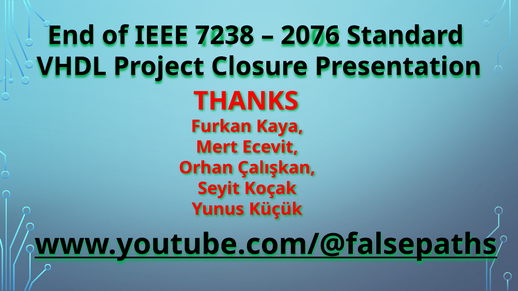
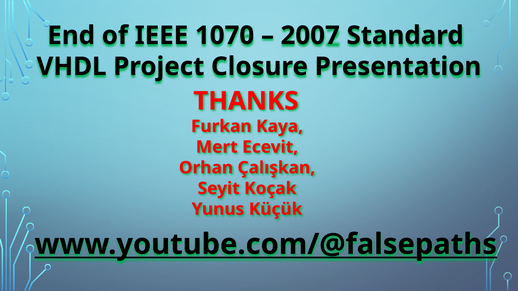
7238: 7238 -> 1070 (225, 36)
2076: 2076 -> 2007 (310, 36)
